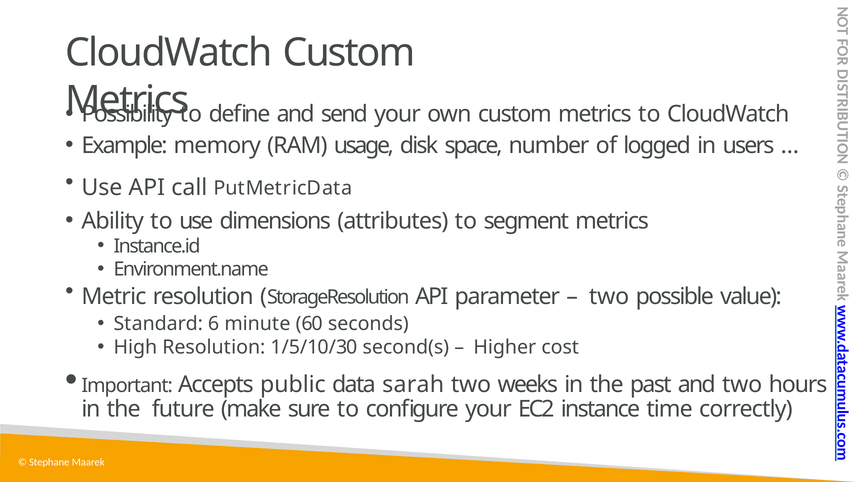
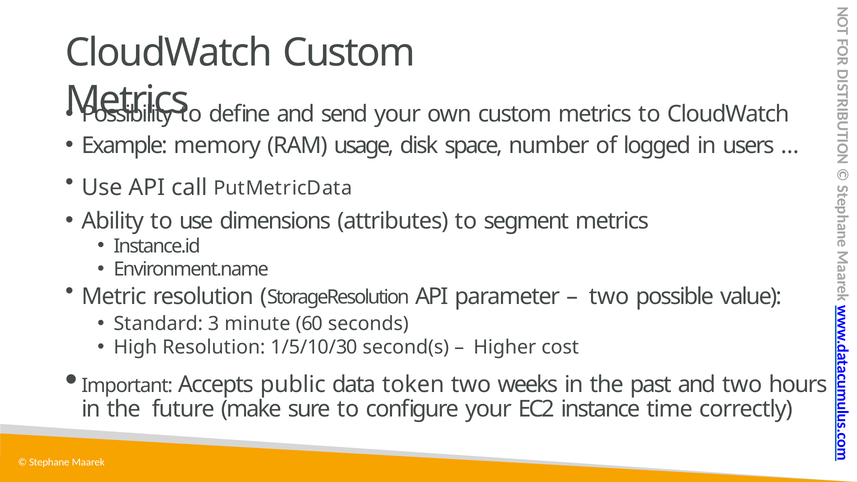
6: 6 -> 3 (214, 324)
sarah: sarah -> token (413, 385)
